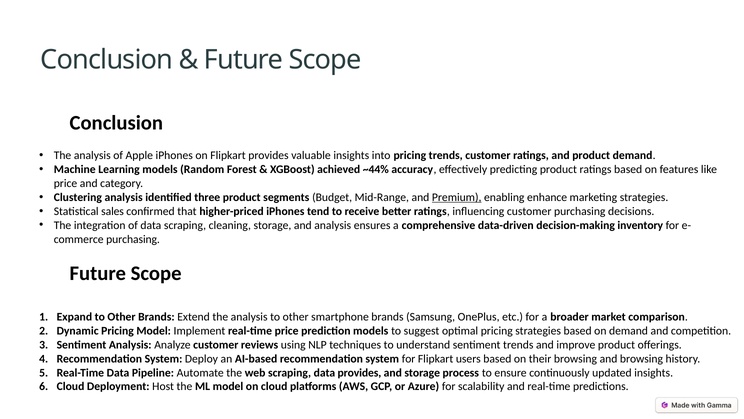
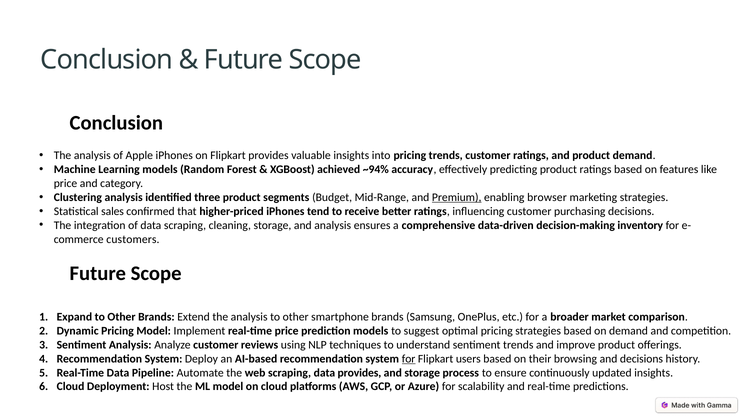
~44%: ~44% -> ~94% (376, 169)
enhance: enhance -> browser (547, 197)
purchasing: purchasing -> customers (133, 239)
for underline: none -> present (409, 358)
and browsing: browsing -> decisions (641, 358)
